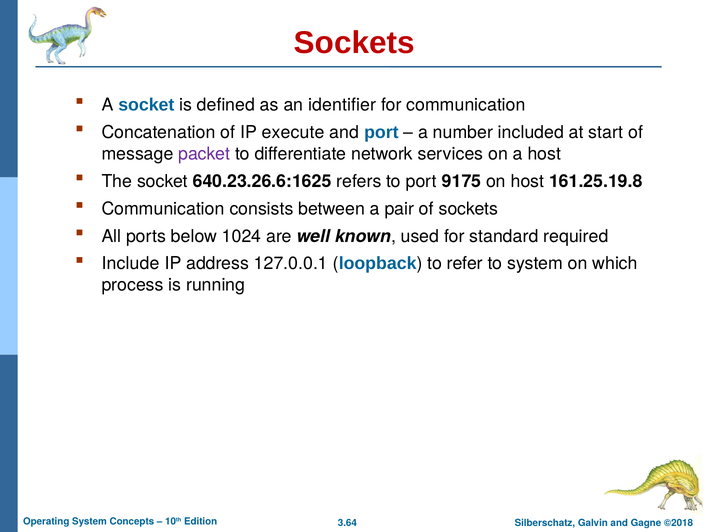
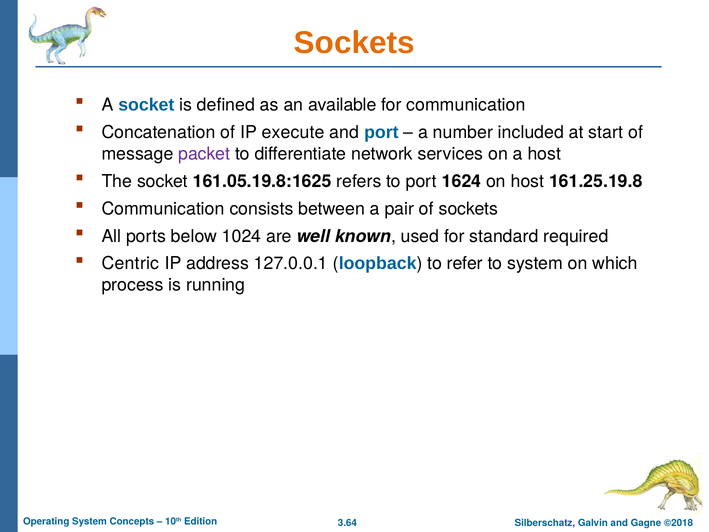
Sockets colour: red -> orange (354, 43)
identifier: identifier -> available (342, 105)
640.23.26.6:1625: 640.23.26.6:1625 -> 161.05.19.8:1625 (262, 181)
9175: 9175 -> 1624 (462, 181)
Include: Include -> Centric (131, 264)
